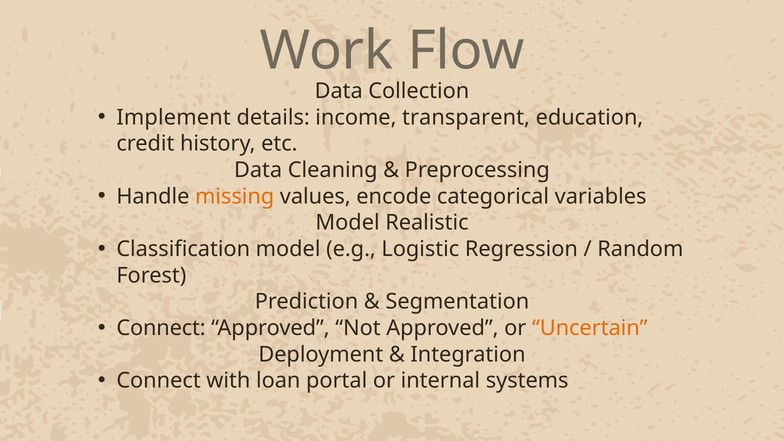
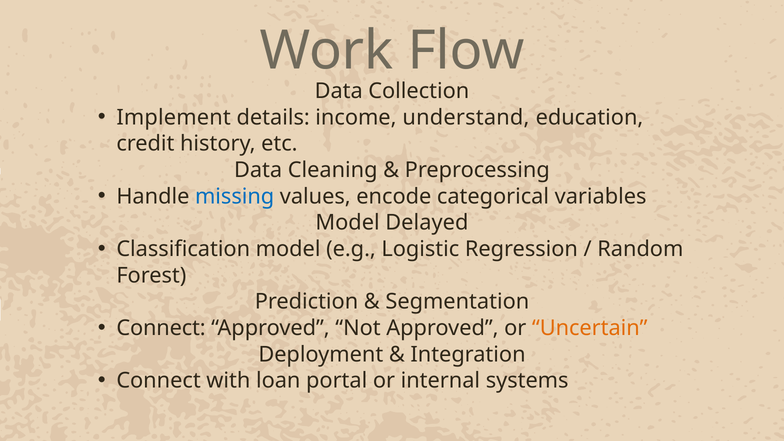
transparent: transparent -> understand (466, 117)
missing colour: orange -> blue (235, 196)
Realistic: Realistic -> Delayed (427, 223)
